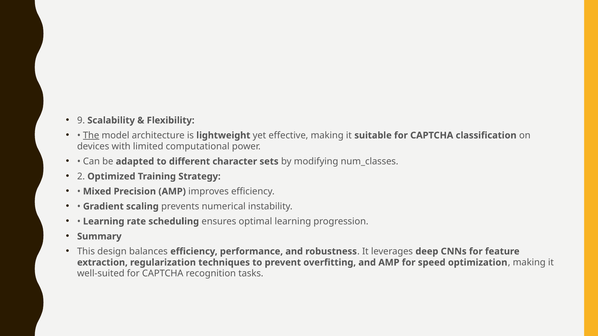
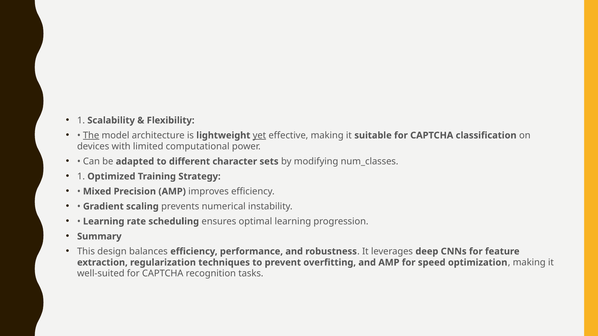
9: 9 -> 1 (81, 121)
yet underline: none -> present (259, 136)
2: 2 -> 1 (81, 177)
